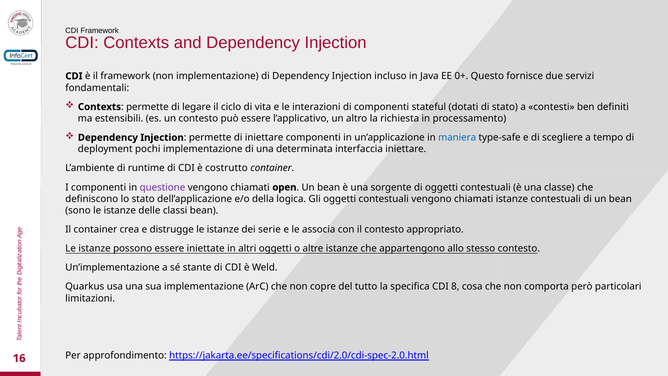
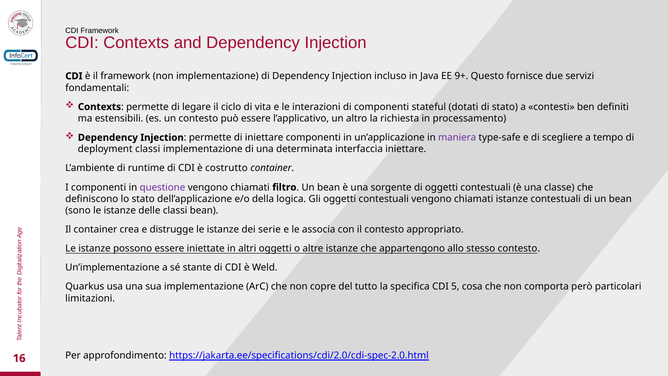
0+: 0+ -> 9+ (461, 76)
maniera colour: blue -> purple (457, 137)
deployment pochi: pochi -> classi (148, 149)
open: open -> filtro (284, 187)
8: 8 -> 5 (455, 287)
